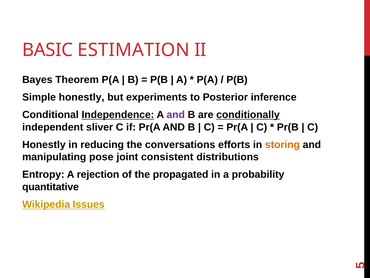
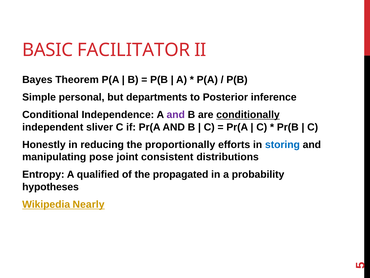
ESTIMATION: ESTIMATION -> FACILITATOR (134, 50)
Simple honestly: honestly -> personal (82, 97)
experiments: experiments -> departments (157, 97)
Independence underline: present -> none (118, 115)
conversations: conversations -> proportionally (180, 144)
storing colour: orange -> blue (282, 144)
rejection: rejection -> qualified (98, 174)
quantitative: quantitative -> hypotheses (50, 187)
Issues: Issues -> Nearly (89, 204)
